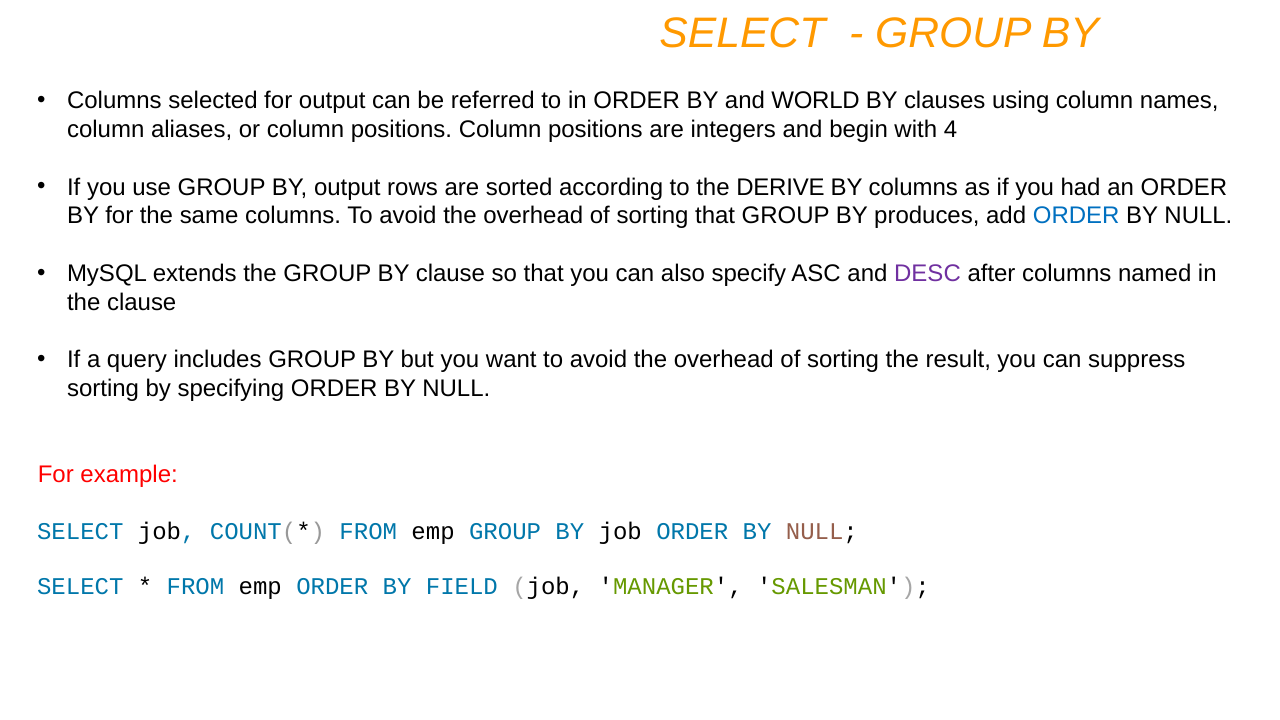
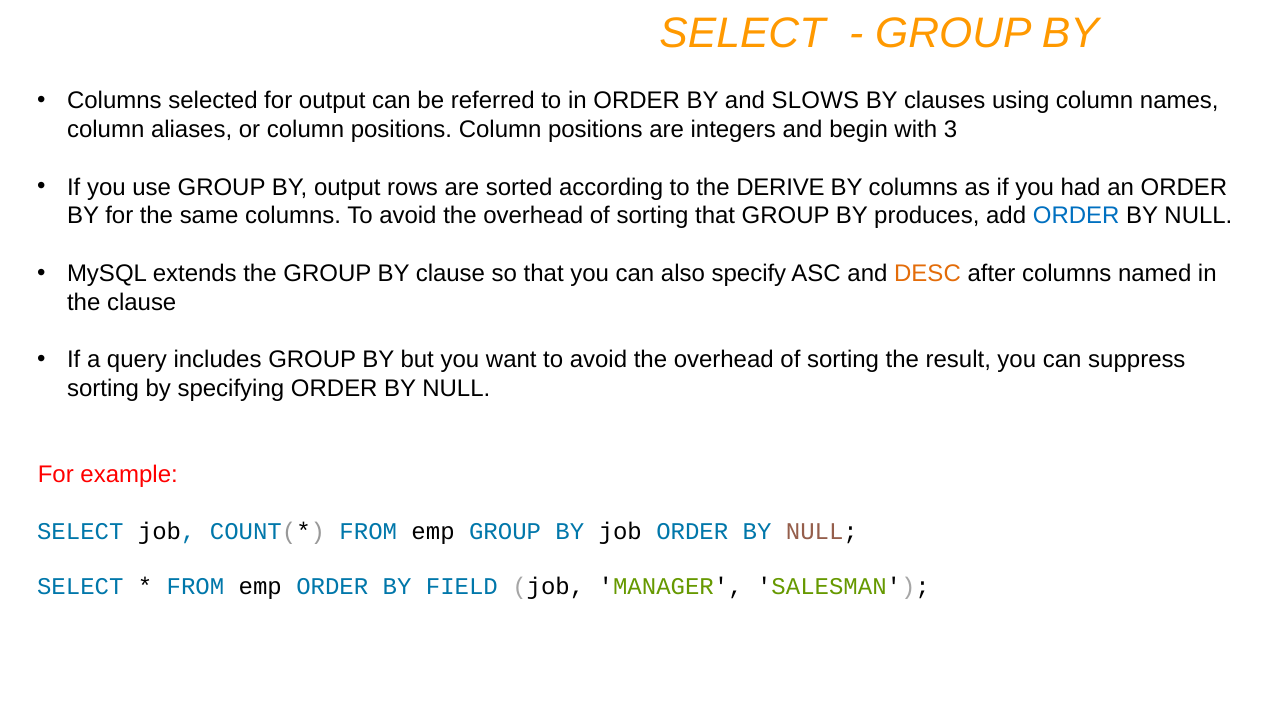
WORLD: WORLD -> SLOWS (815, 101)
4: 4 -> 3 (950, 130)
DESC colour: purple -> orange (927, 274)
